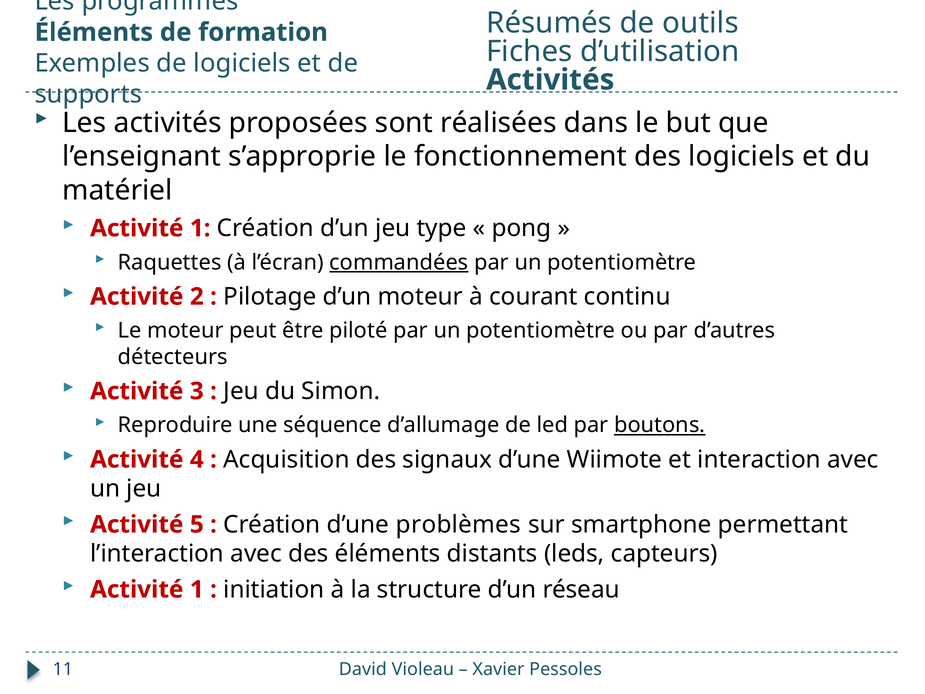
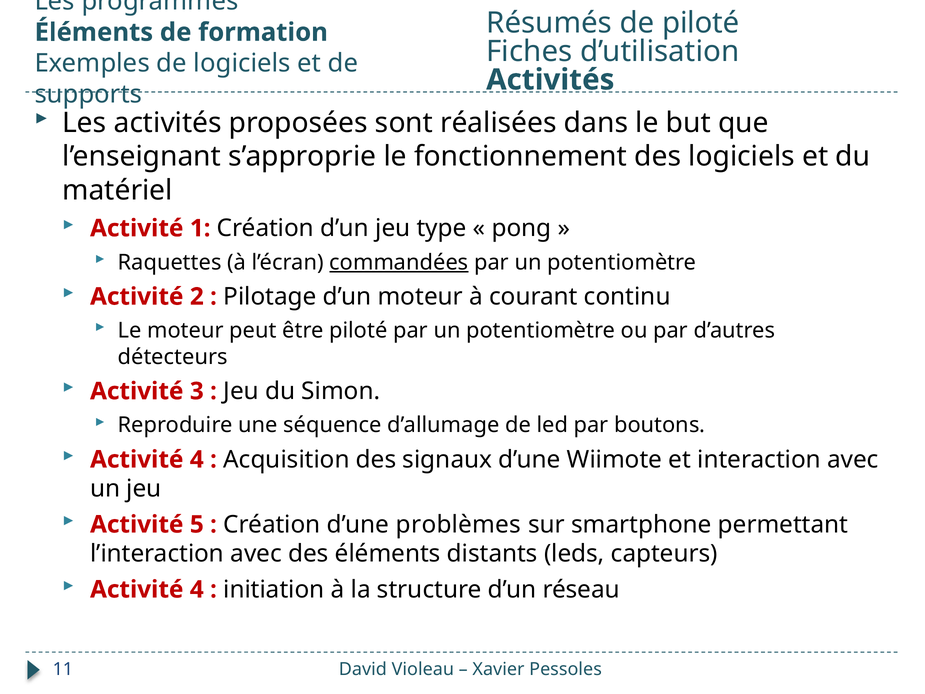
de outils: outils -> piloté (701, 23)
boutons underline: present -> none (660, 425)
1: 1 -> 4 (197, 589)
